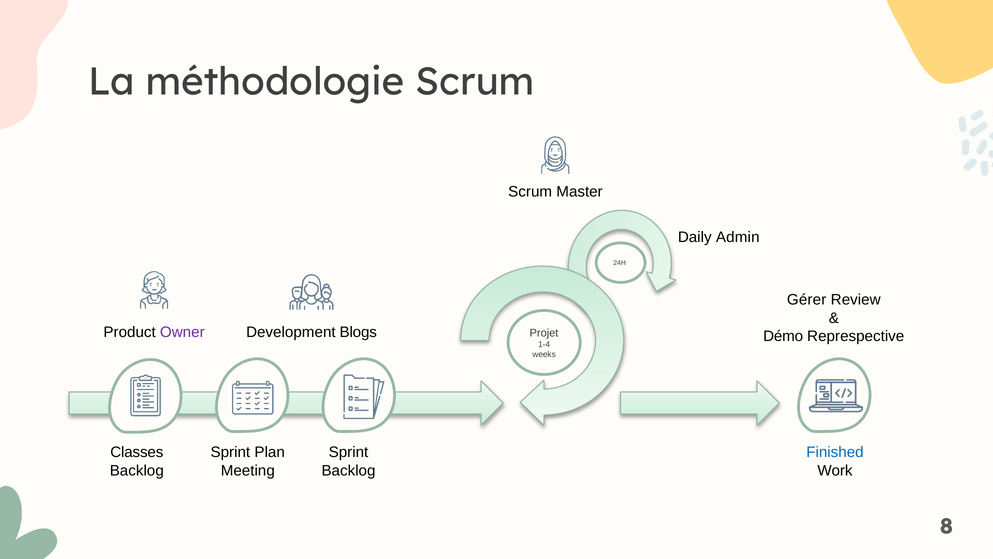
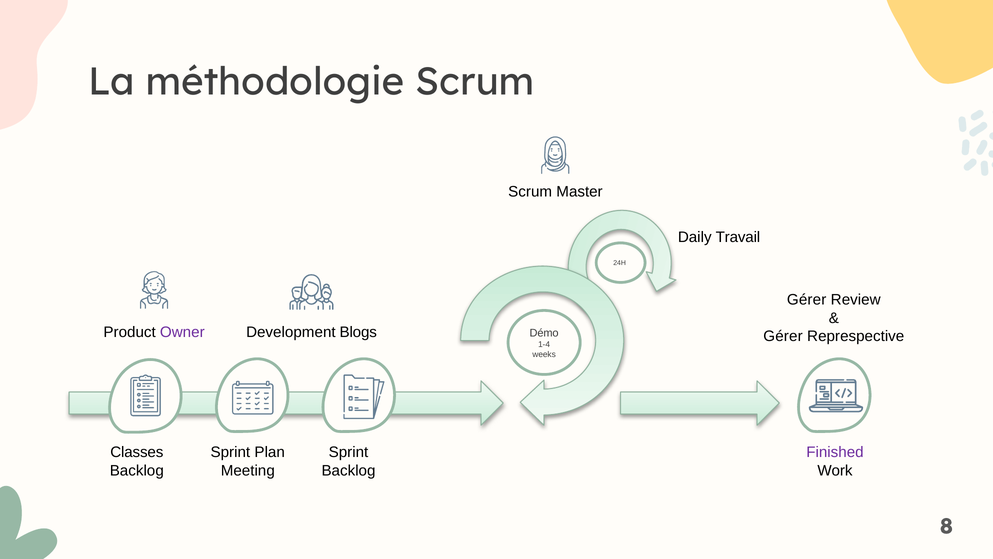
Admin: Admin -> Travail (738, 237)
Projet: Projet -> Démo (544, 333)
Démo: Démo -> Gérer (783, 336)
Finished colour: blue -> purple (835, 452)
